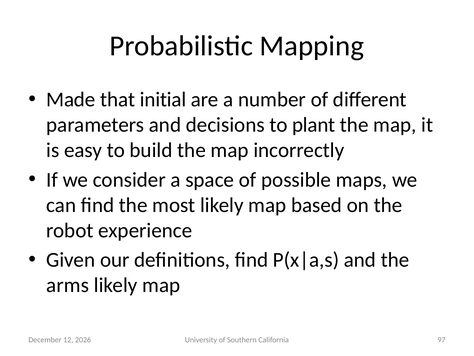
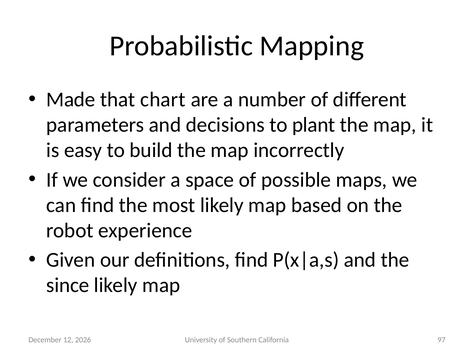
initial: initial -> chart (163, 99)
arms: arms -> since (68, 285)
